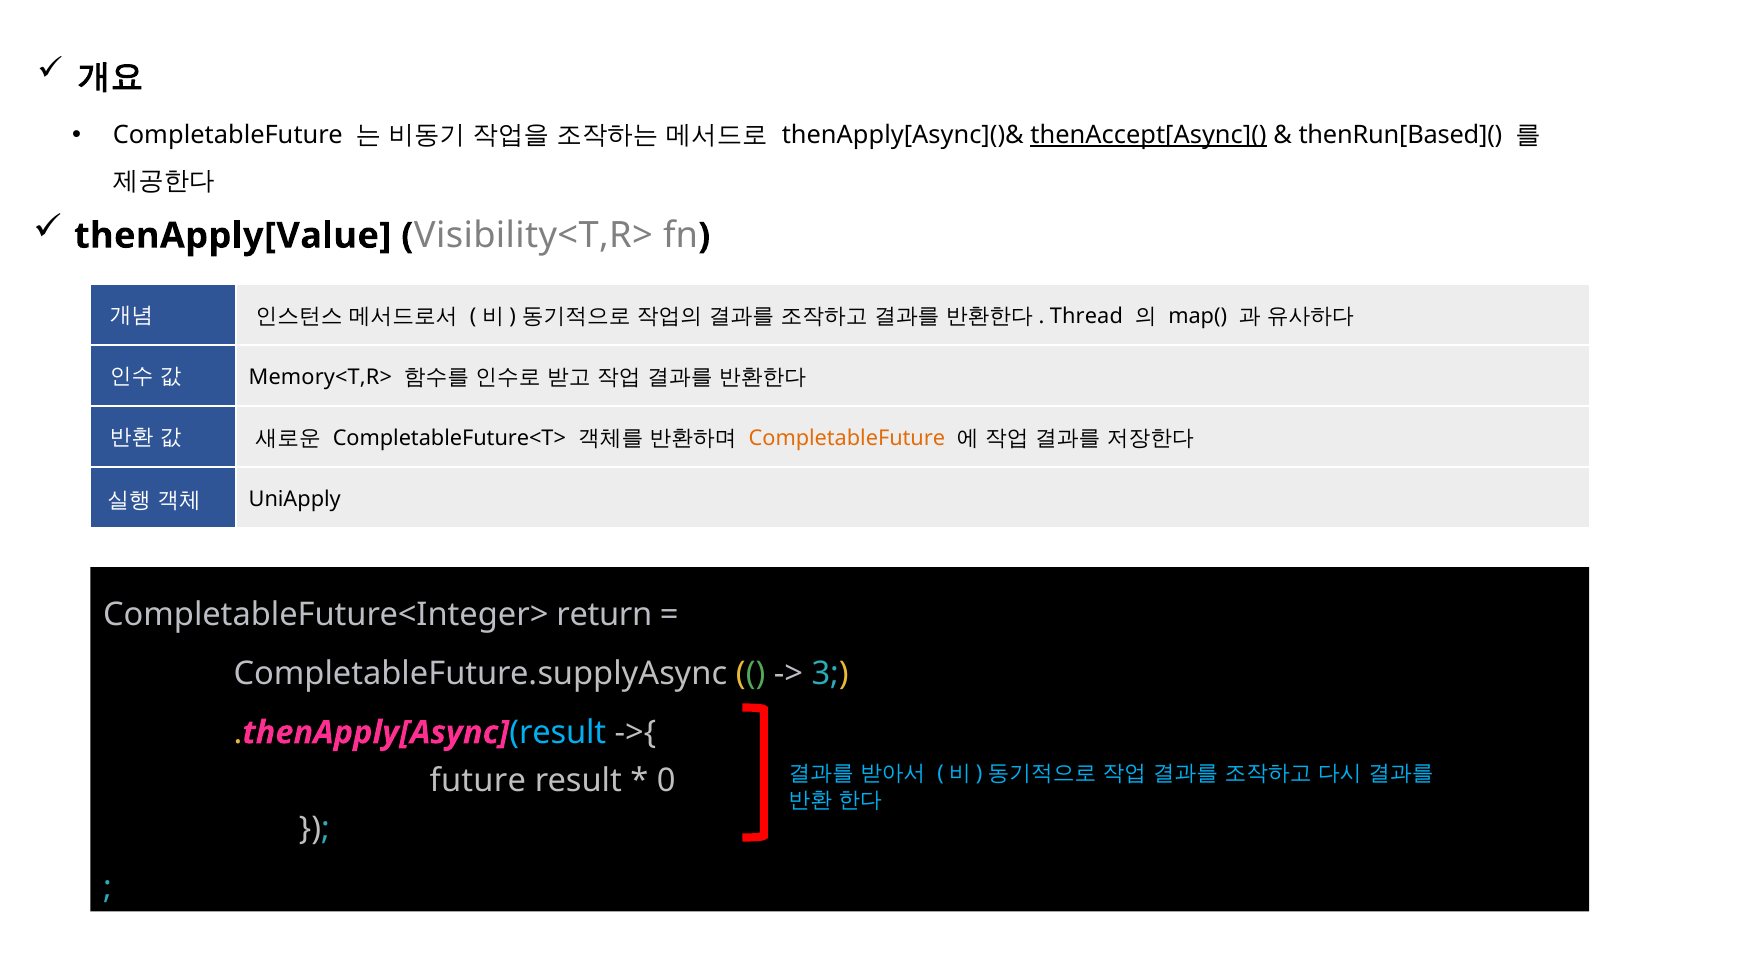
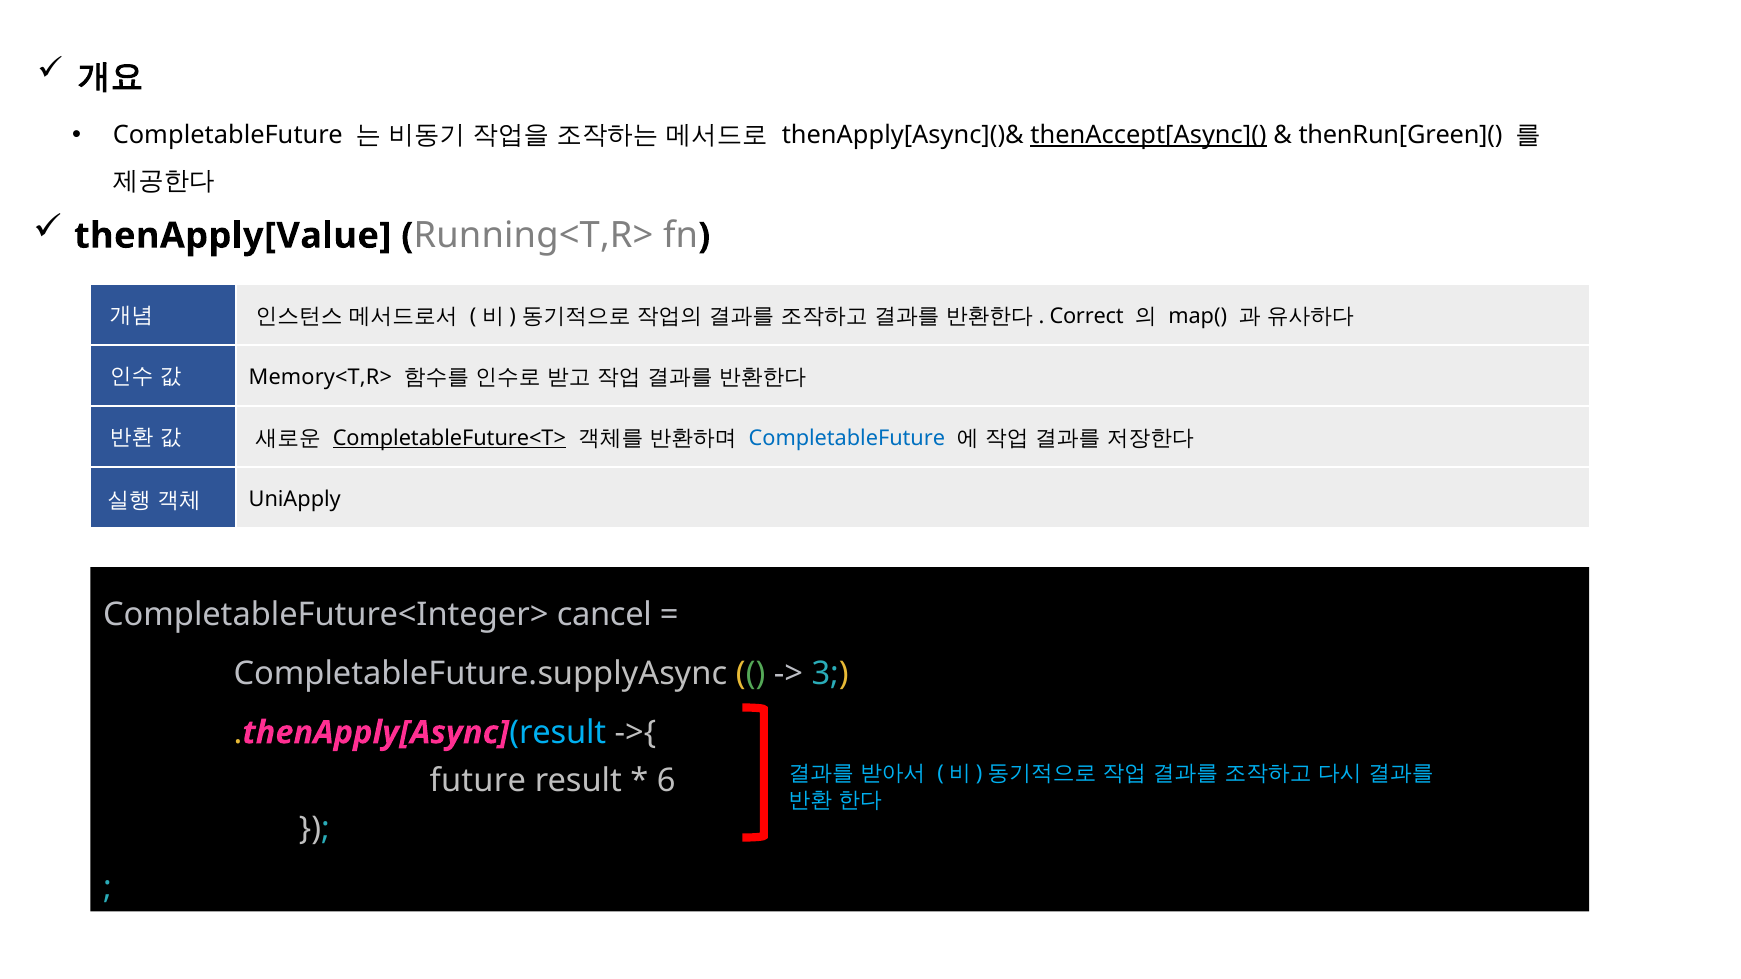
thenRun[Based](: thenRun[Based]( -> thenRun[Green]( (1400, 135)
Visibility<T,R>: Visibility<T,R> -> Running<T,R> (534, 236)
Thread: Thread -> Correct (1087, 316)
CompletableFuture<T> underline: none -> present (449, 438)
CompletableFuture colour: orange -> blue (847, 438)
return: return -> cancel (604, 615)
0: 0 -> 6 (666, 781)
